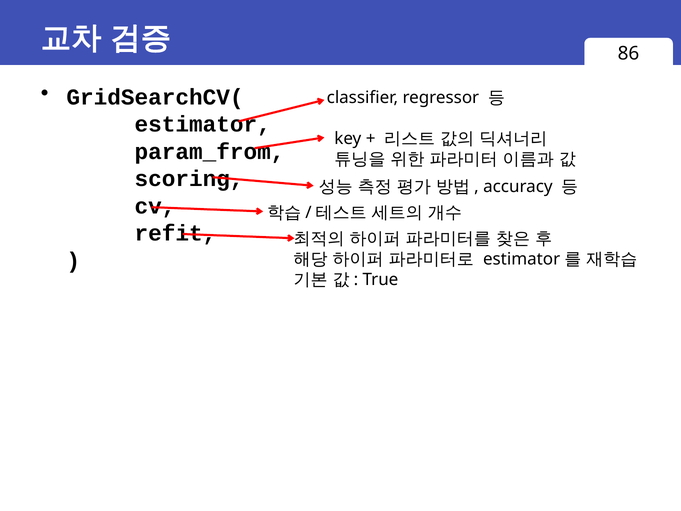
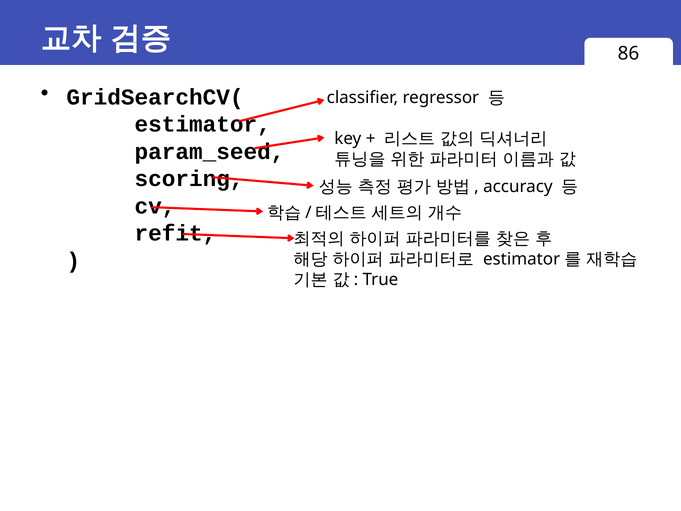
param_from: param_from -> param_seed (209, 151)
